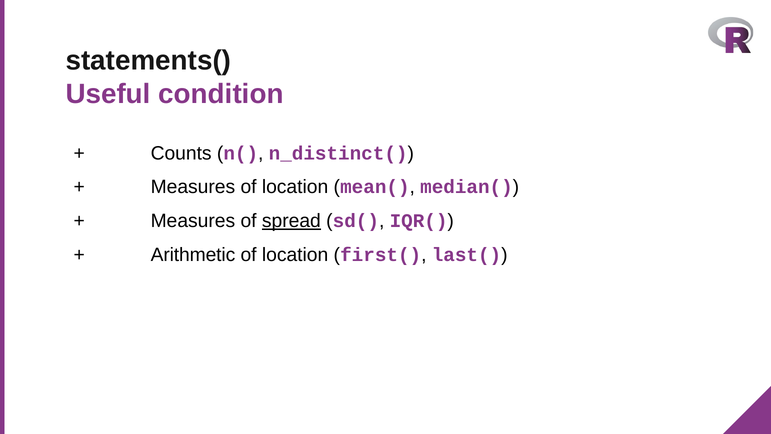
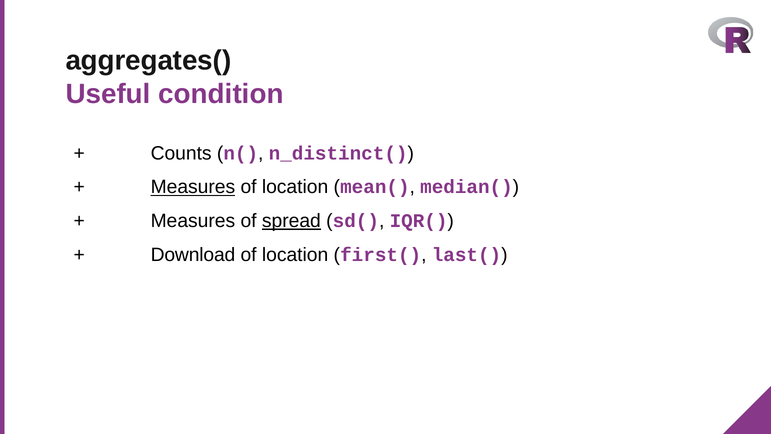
statements(: statements( -> aggregates( (148, 60)
Measures underline: none -> present (193, 187)
Arithmetic: Arithmetic -> Download (193, 255)
